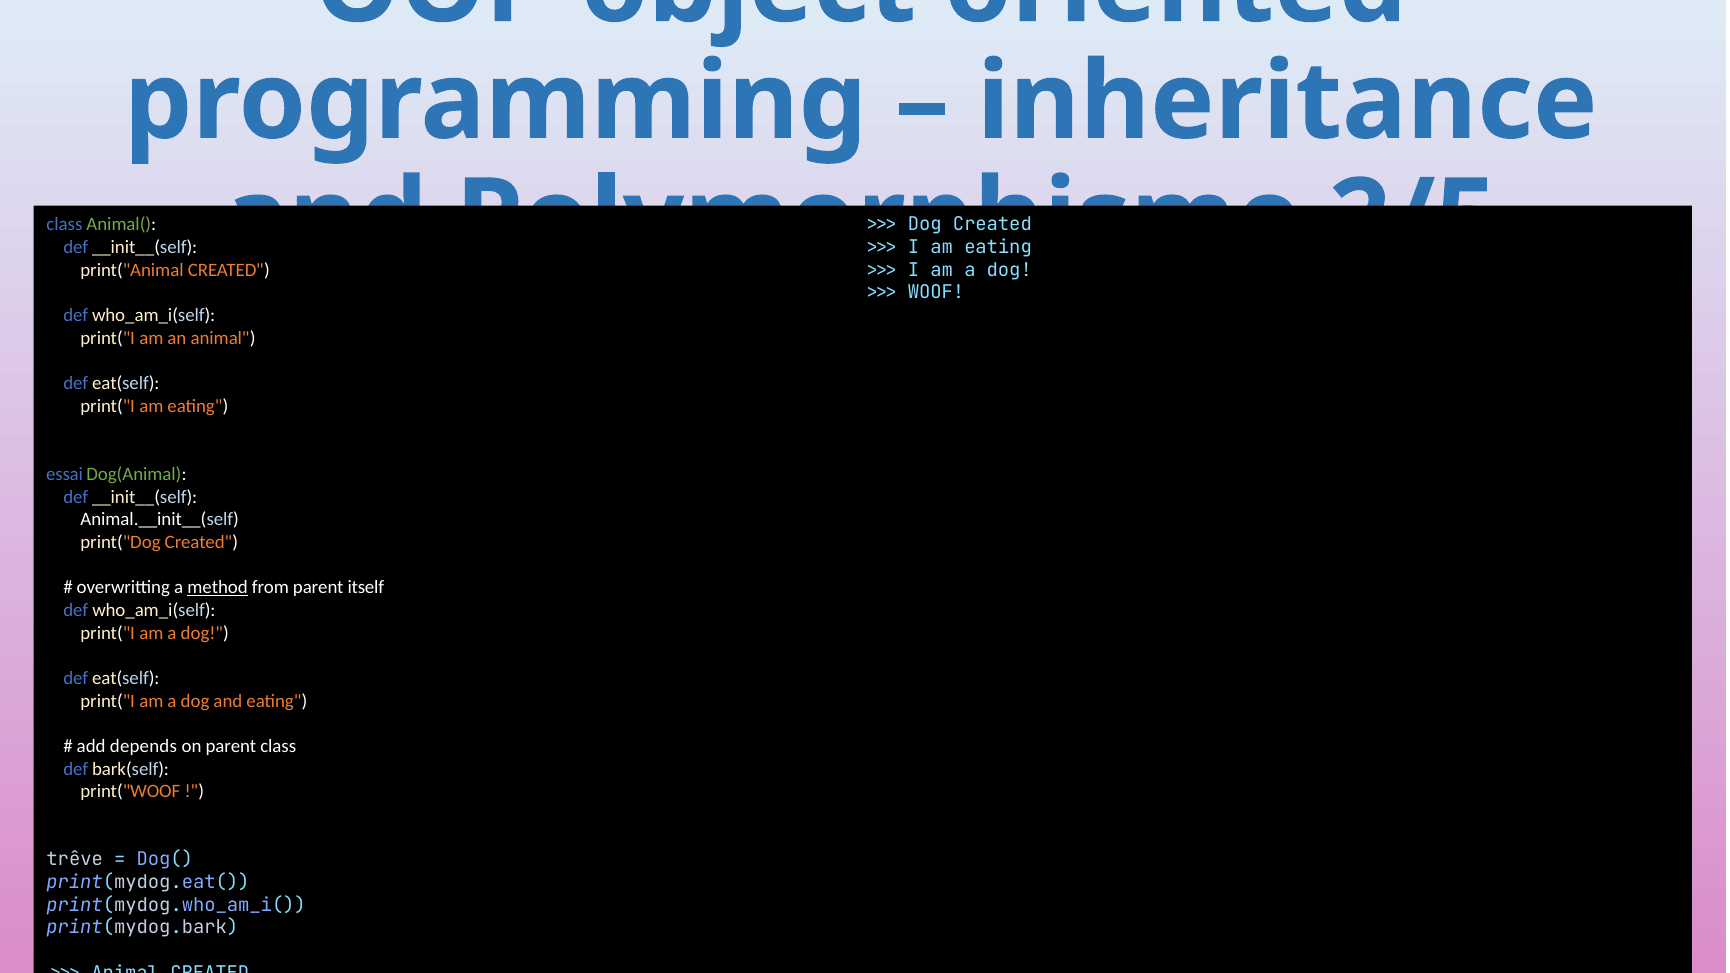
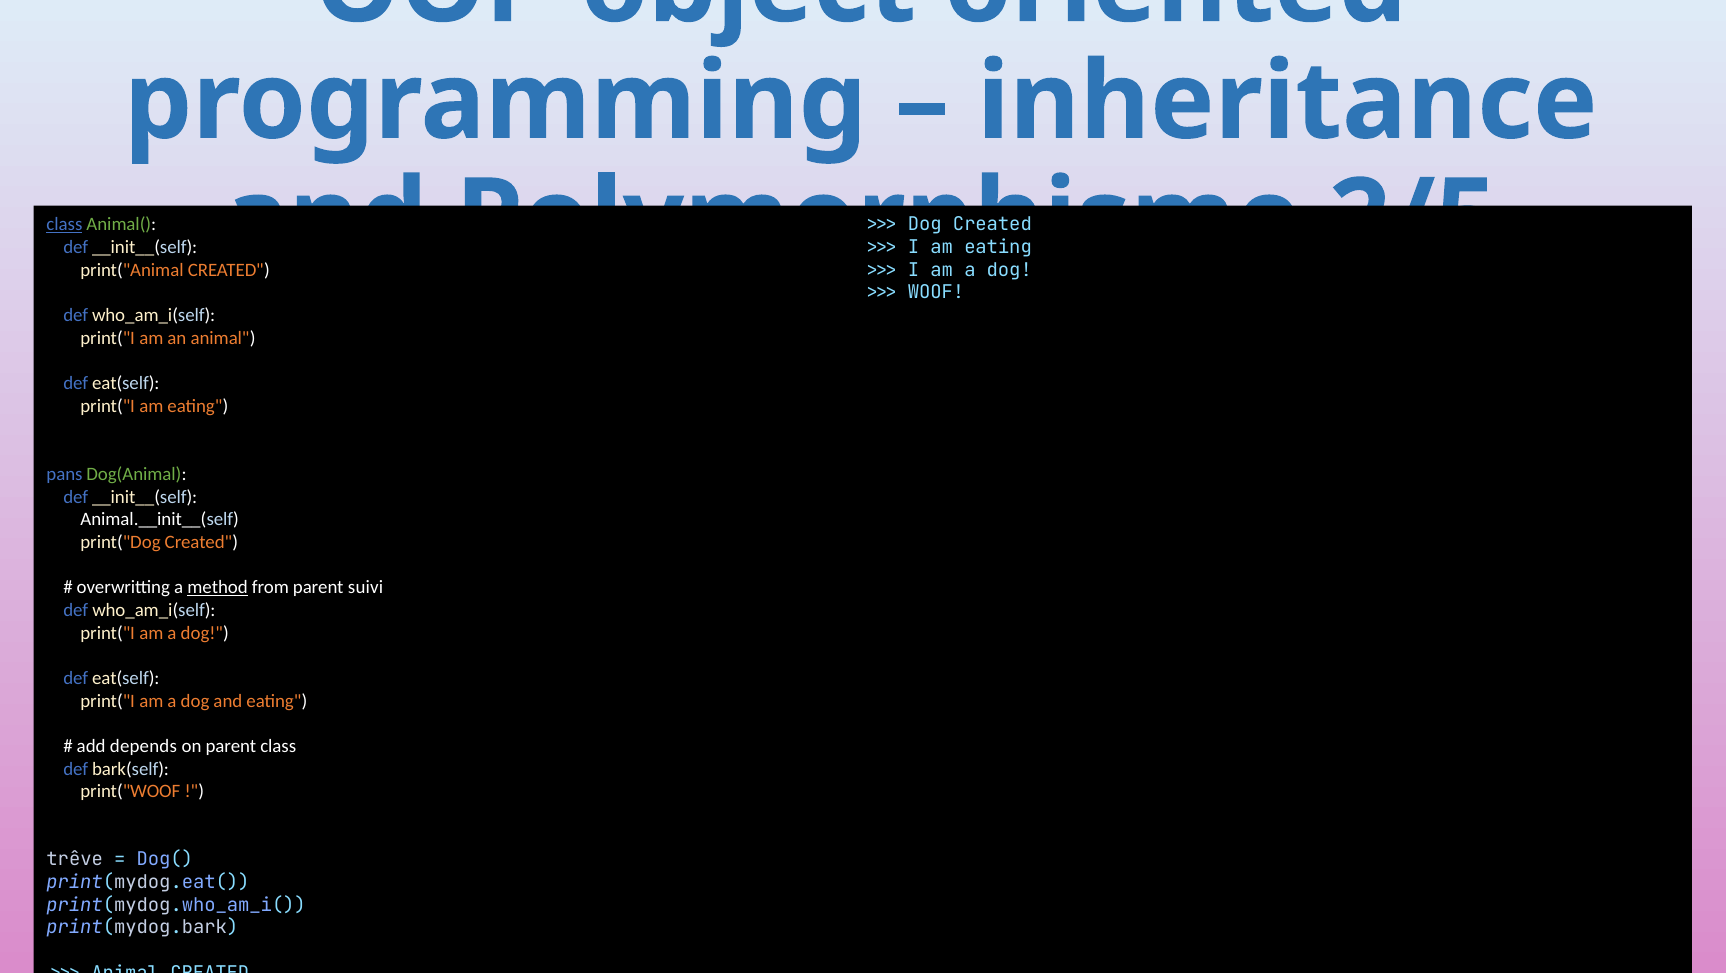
class underline: none -> present (64, 225)
essai: essai -> pans (64, 474)
itself: itself -> suivi (366, 588)
